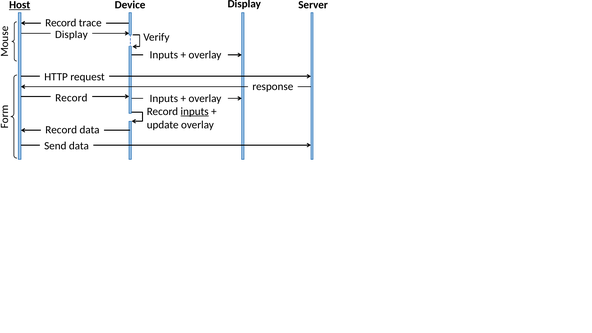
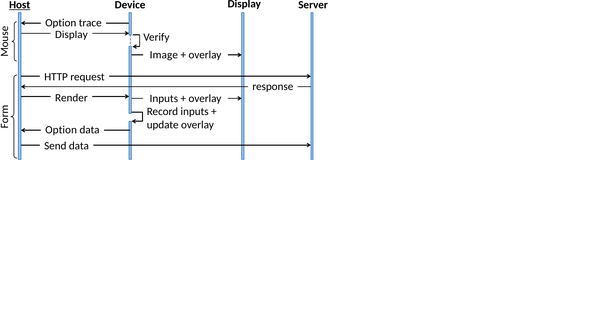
Record: Record -> Option (61, 23)
Inputs: Inputs -> Image (164, 55)
Record: Record -> Render (71, 98)
inputs underline: present -> none (195, 111)
Record: Record -> Option (61, 130)
